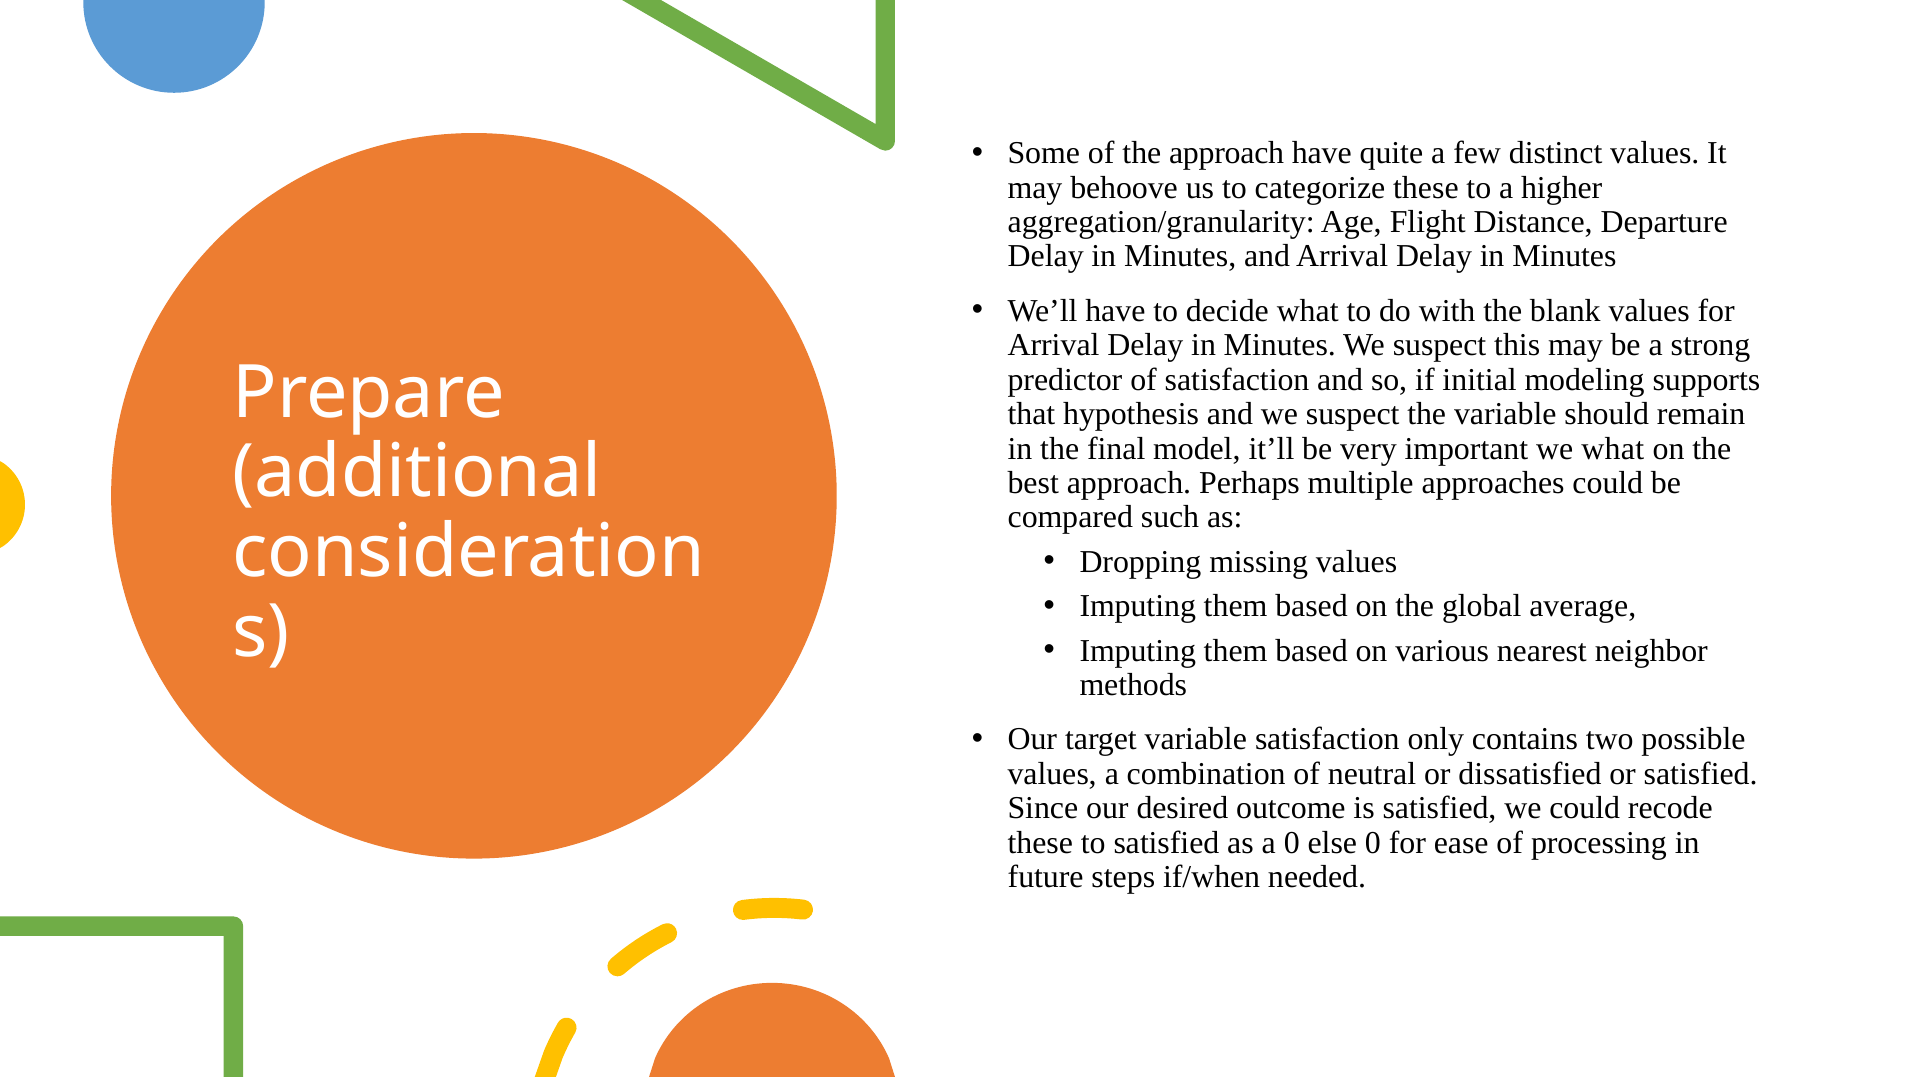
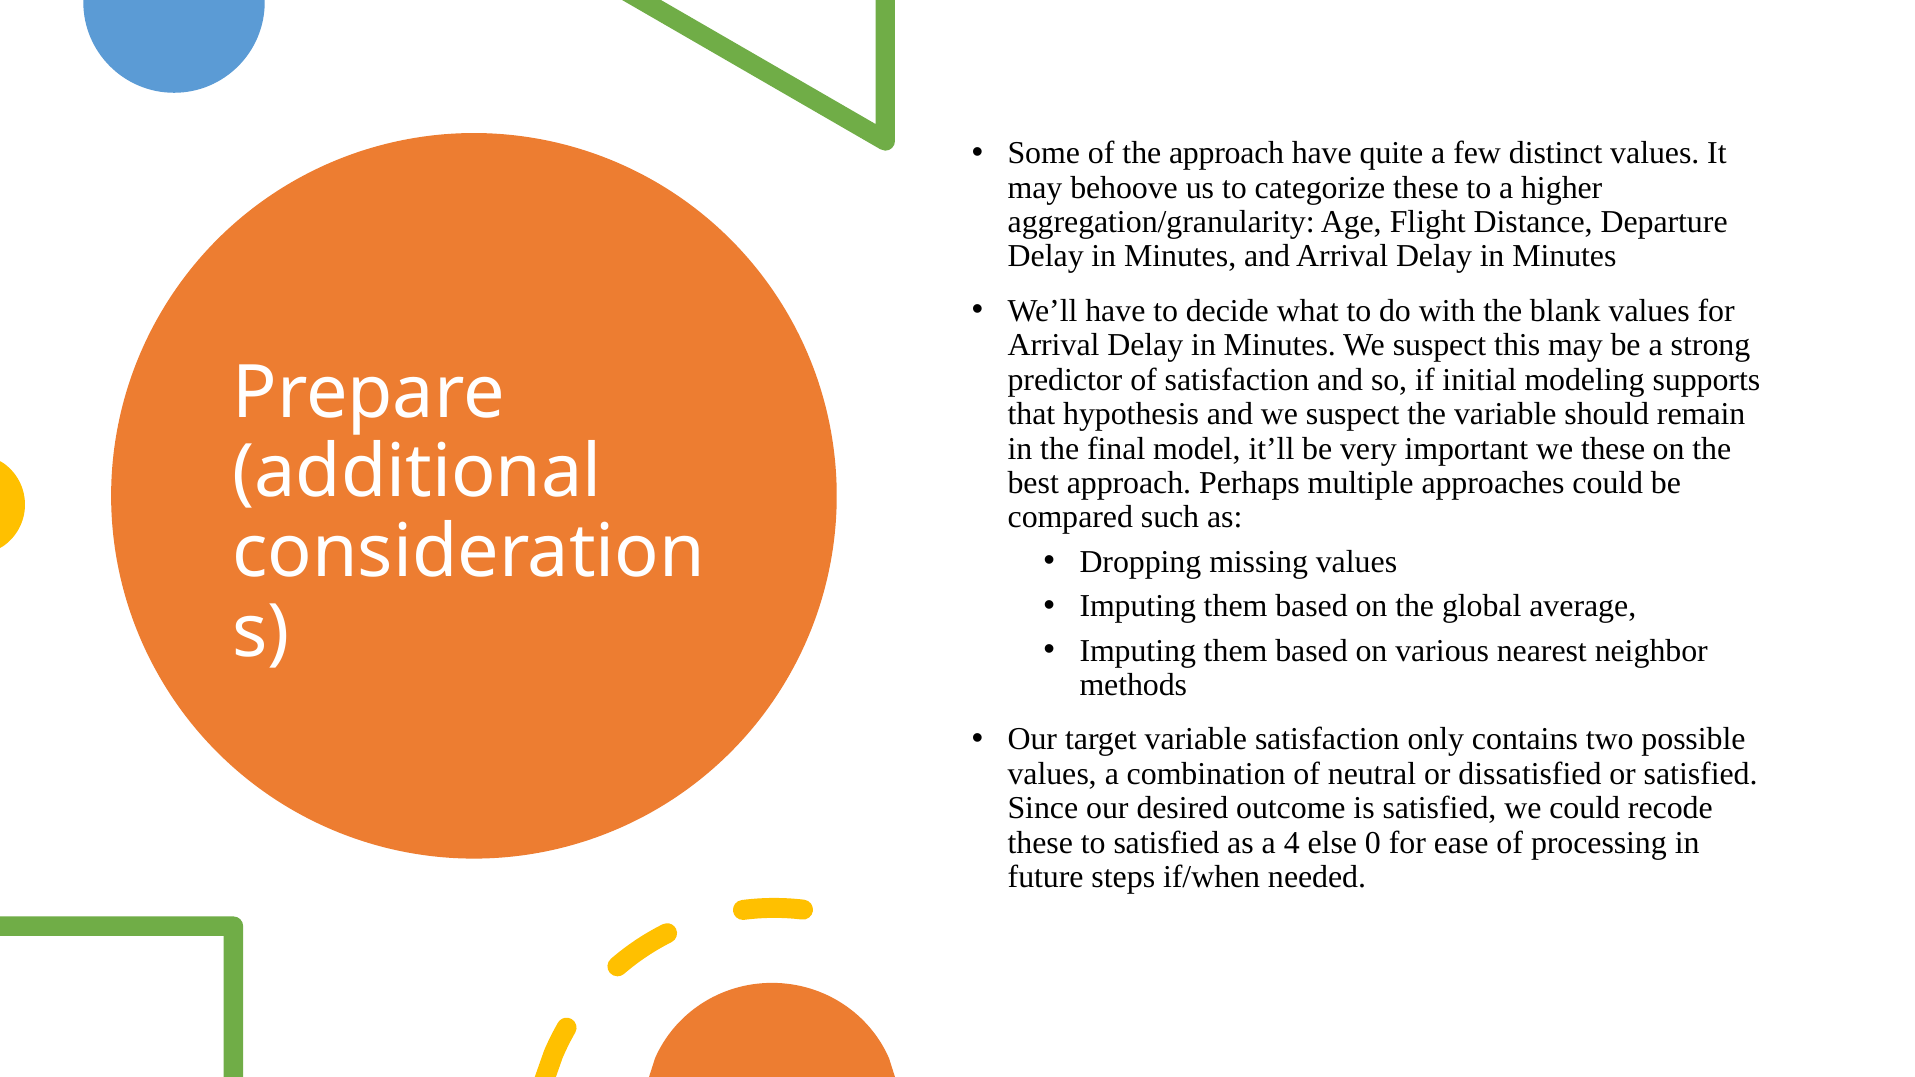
we what: what -> these (1613, 449)
a 0: 0 -> 4 (1292, 843)
